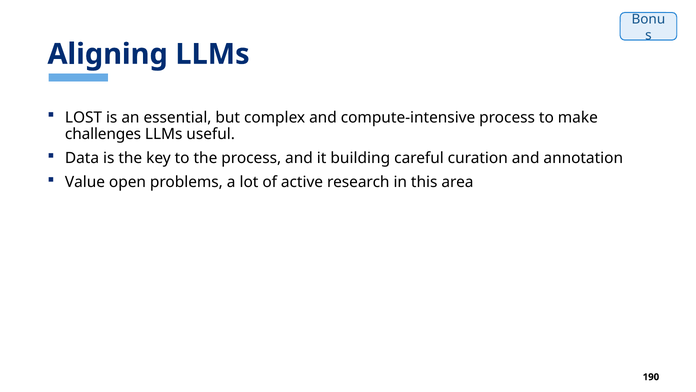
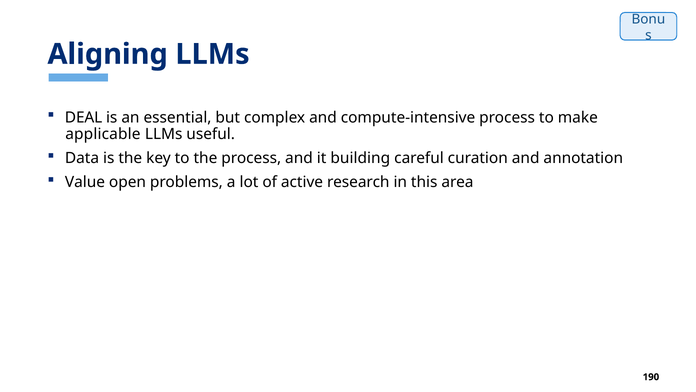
LOST: LOST -> DEAL (84, 118)
challenges: challenges -> applicable (103, 134)
